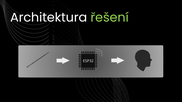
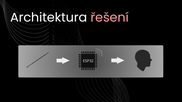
řešení colour: light green -> pink (110, 18)
